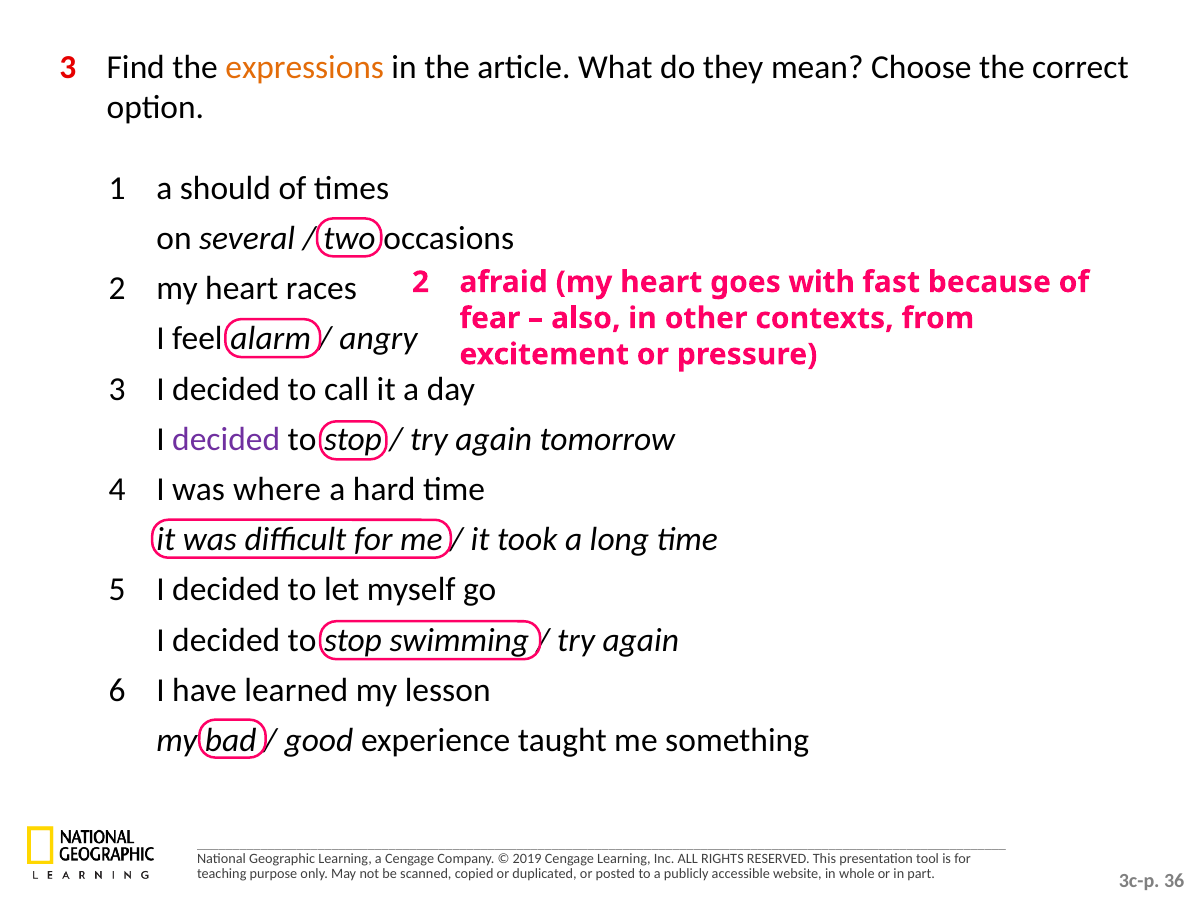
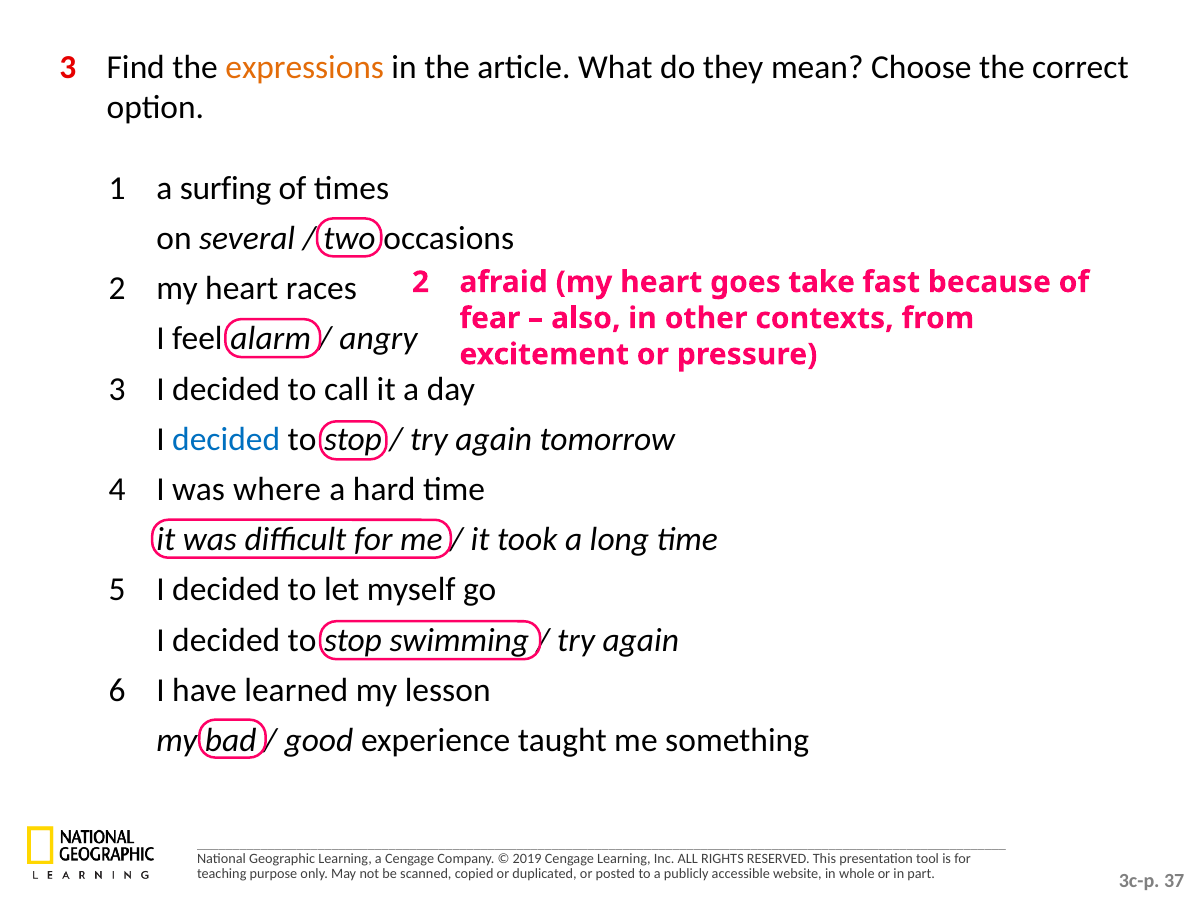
should: should -> surfing (226, 188)
with: with -> take (822, 282)
decided colour: purple -> blue (226, 439)
36: 36 -> 37 (1174, 881)
